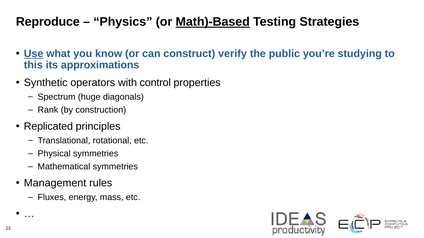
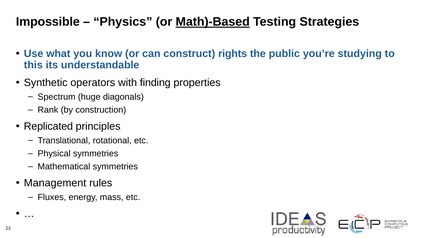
Reproduce: Reproduce -> Impossible (48, 22)
Use underline: present -> none (34, 54)
verify: verify -> rights (233, 54)
approximations: approximations -> understandable (100, 65)
control: control -> finding (155, 83)
